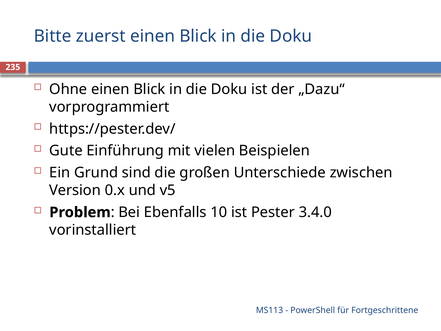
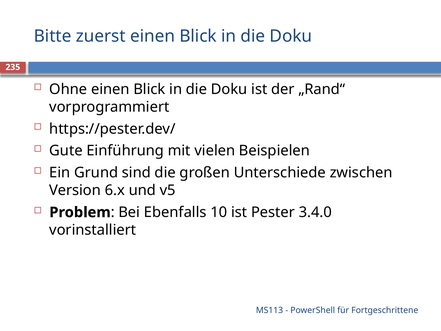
„Dazu“: „Dazu“ -> „Rand“ (322, 89)
0.x: 0.x -> 6.x (115, 190)
